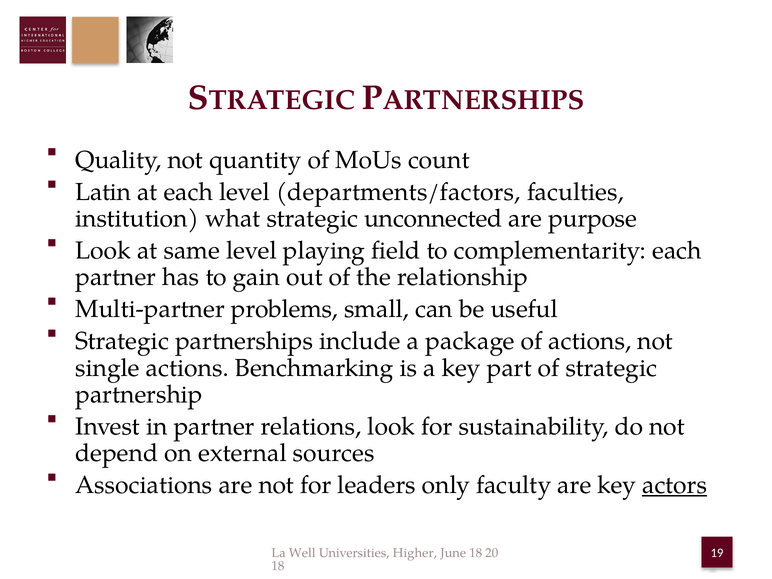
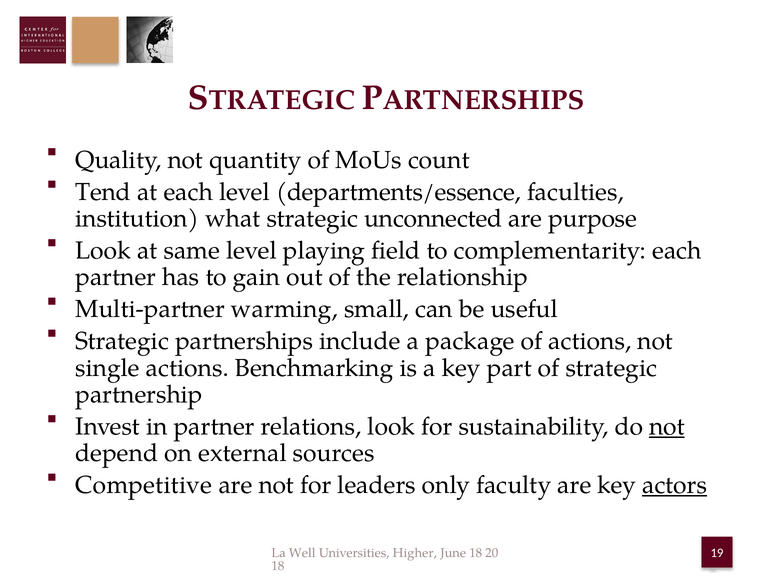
Latin: Latin -> Tend (103, 192)
departments/factors: departments/factors -> departments/essence (399, 192)
problems: problems -> warming (284, 309)
not underline: none -> present (667, 427)
Associations: Associations -> Competitive (144, 485)
